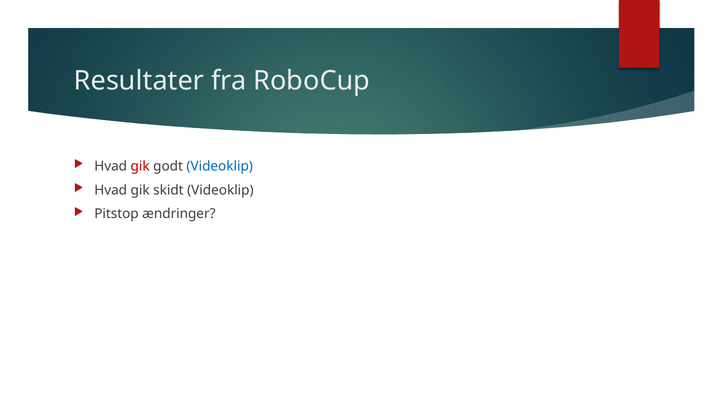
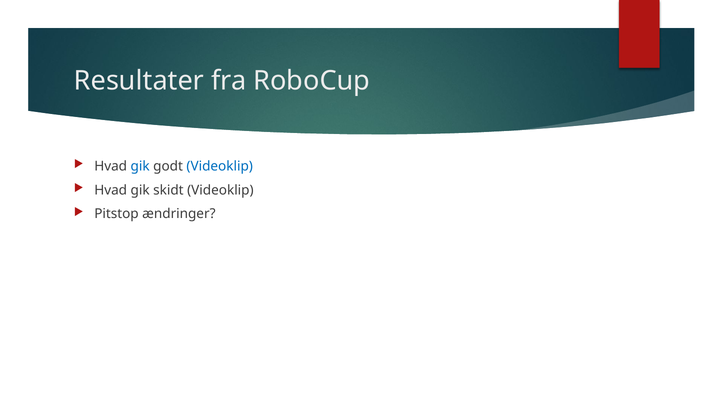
gik colour: red -> blue (140, 166)
